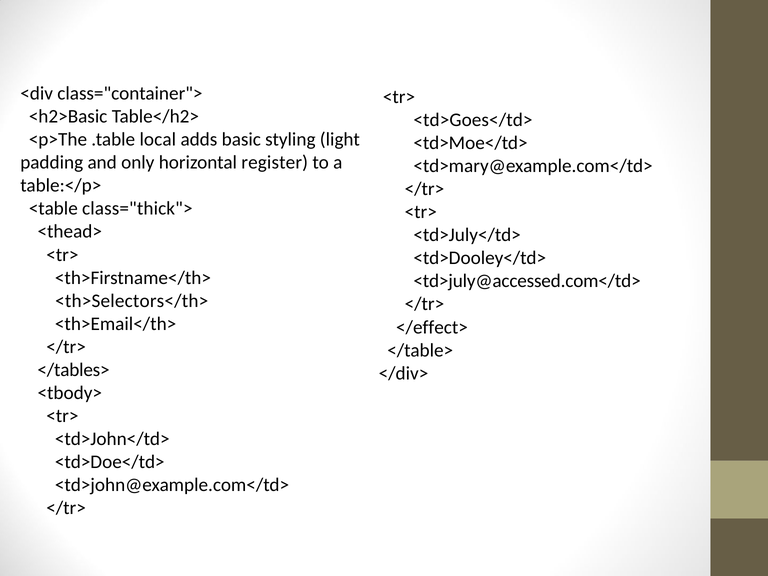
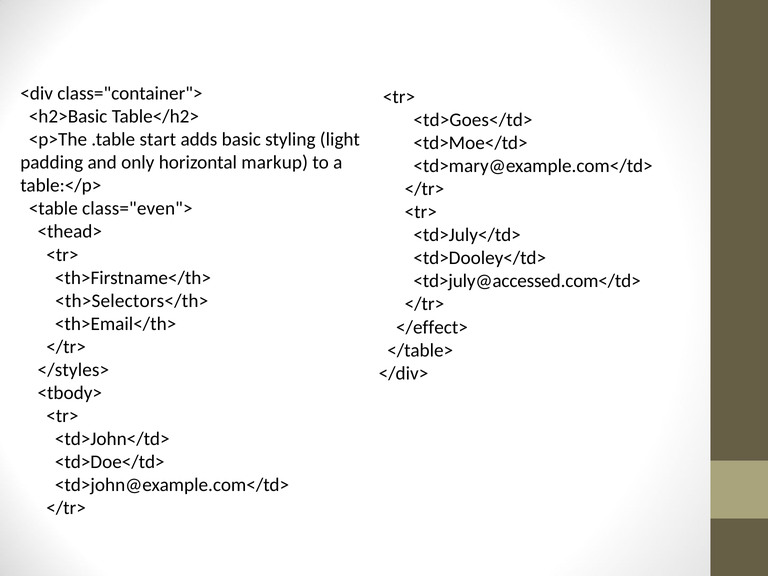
local: local -> start (158, 139)
register: register -> markup (275, 163)
class="thick">: class="thick"> -> class="even"> (137, 209)
</tables>: </tables> -> </styles> (73, 370)
